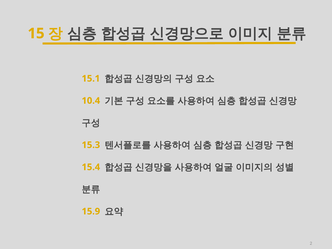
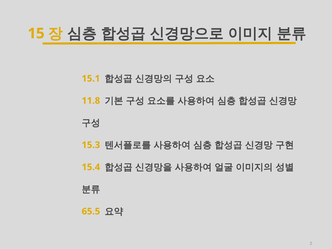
10.4: 10.4 -> 11.8 (91, 101)
15.9: 15.9 -> 65.5 (91, 211)
